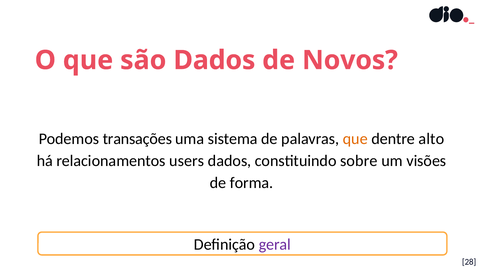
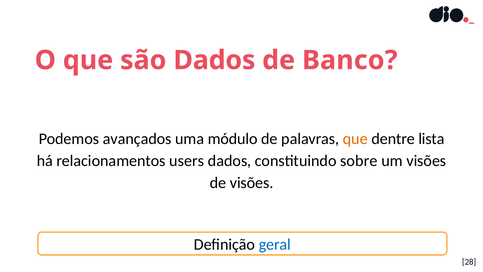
Novos: Novos -> Banco (350, 60)
transações: transações -> avançados (137, 139)
sistema: sistema -> módulo (233, 139)
alto: alto -> lista (432, 139)
de forma: forma -> visões (252, 183)
geral colour: purple -> blue (275, 244)
